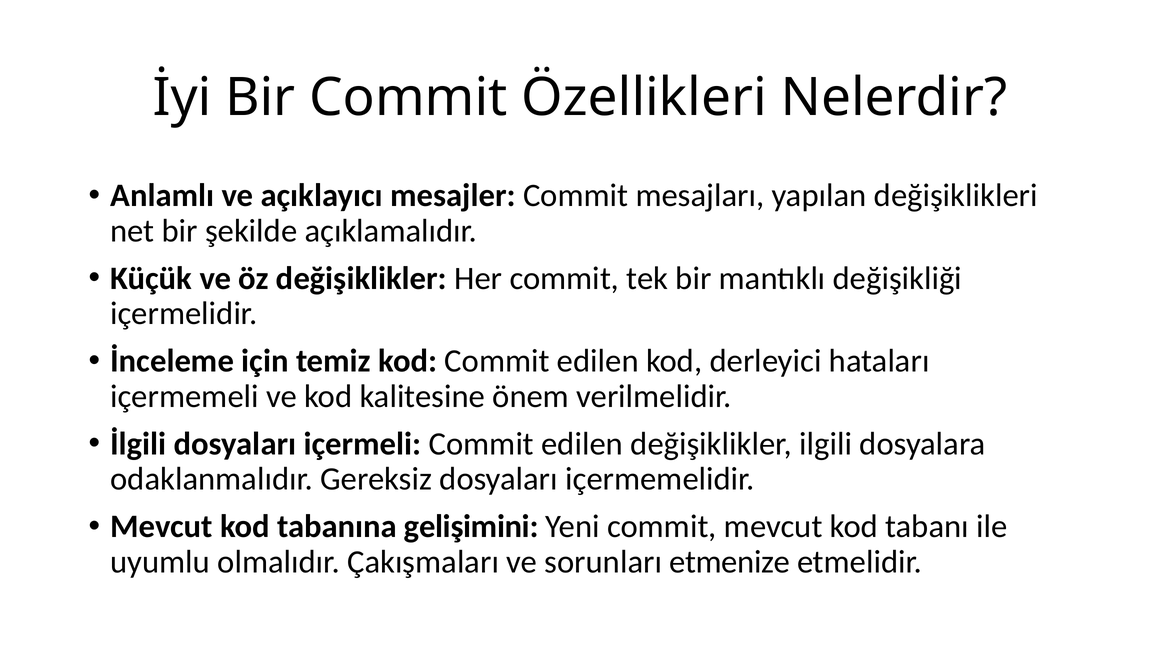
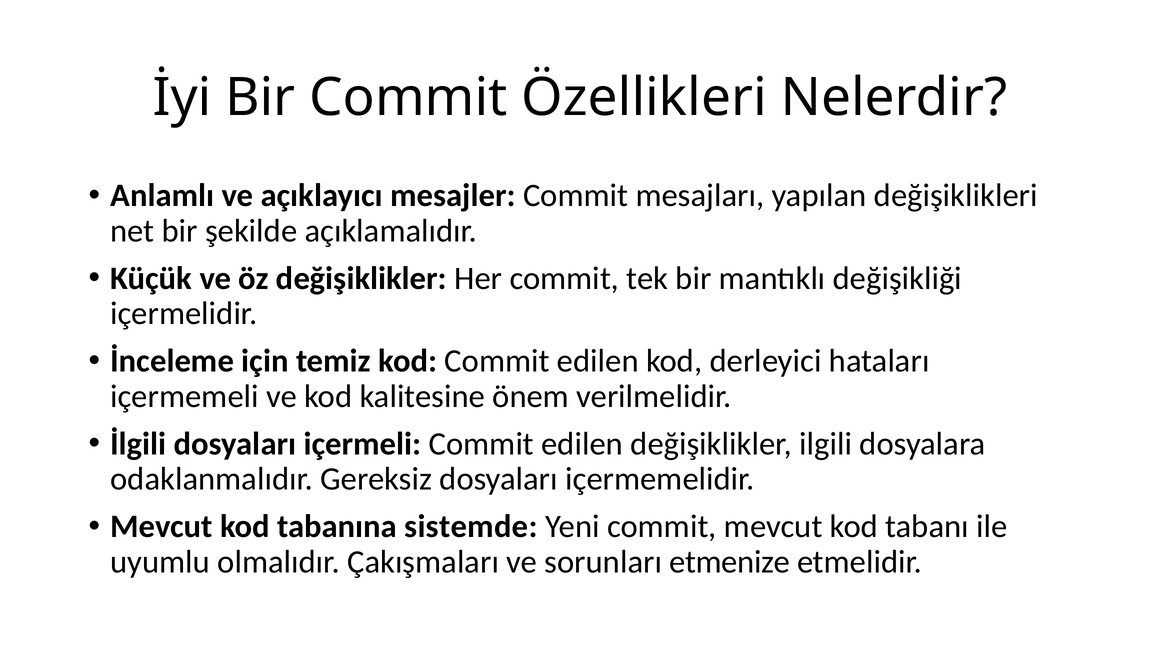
gelişimini: gelişimini -> sistemde (471, 527)
